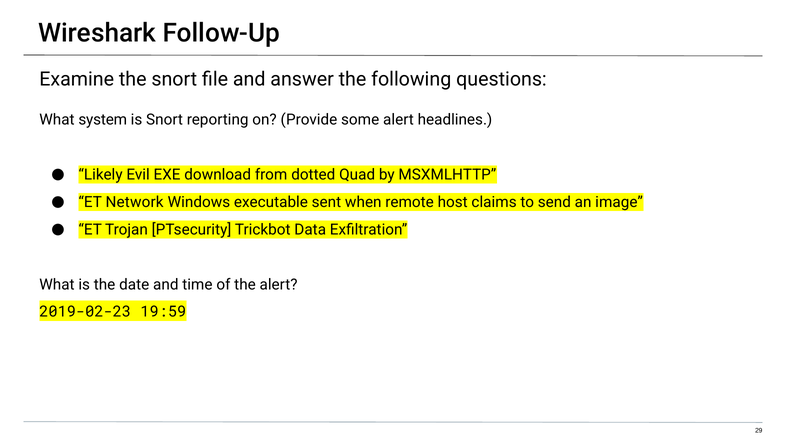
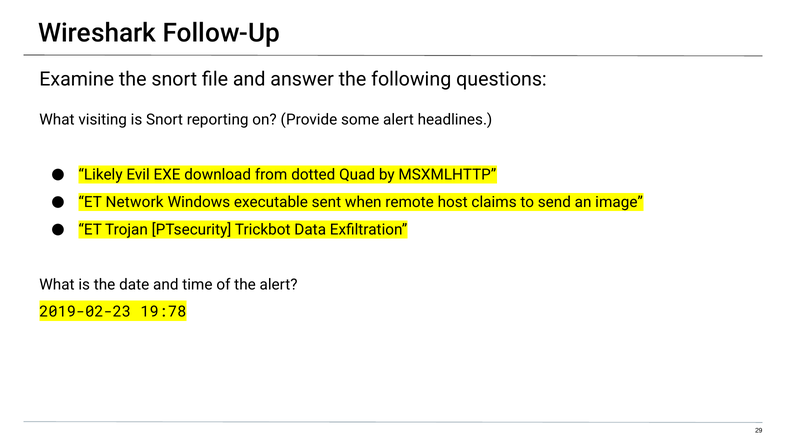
system: system -> visiting (103, 120)
19:59: 19:59 -> 19:78 (163, 312)
